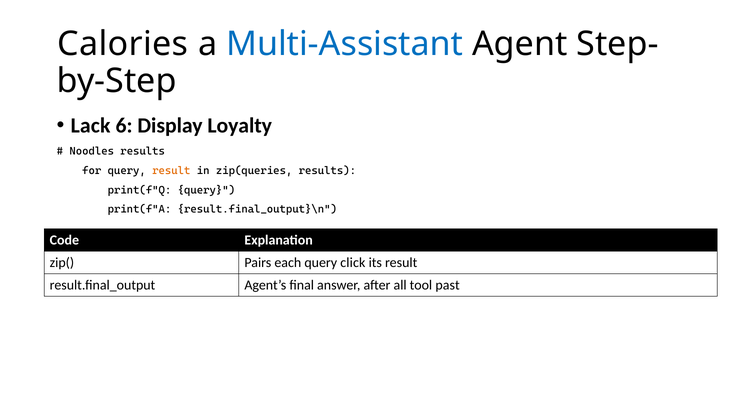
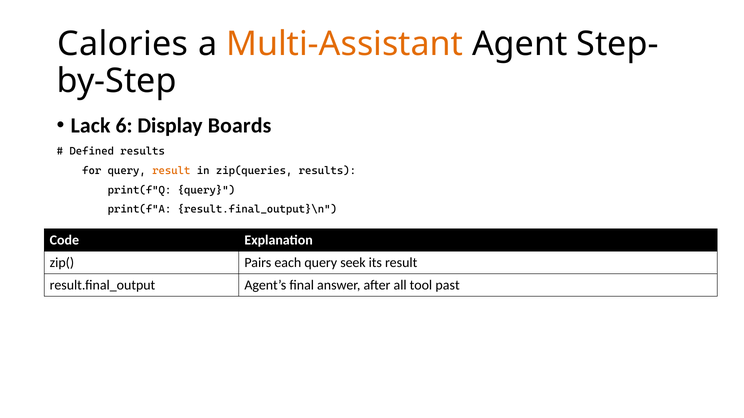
Multi-Assistant colour: blue -> orange (345, 44)
Loyalty: Loyalty -> Boards (240, 126)
Noodles: Noodles -> Defined (92, 151)
click: click -> seek (353, 263)
